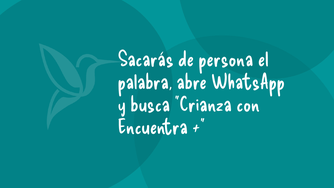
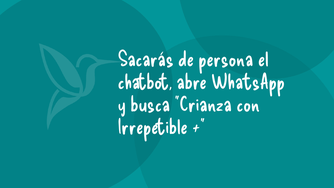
palabra: palabra -> chatbot (145, 82)
Encuentra: Encuentra -> Irrepetible (153, 127)
